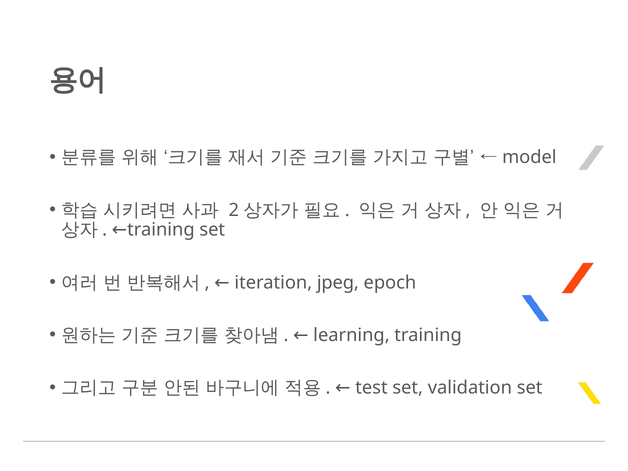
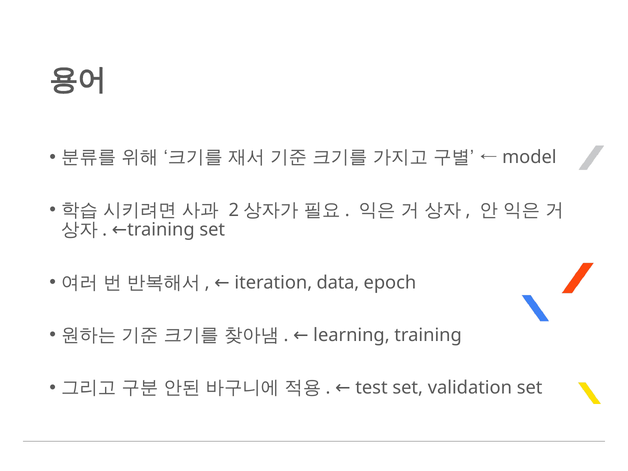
jpeg: jpeg -> data (338, 282)
